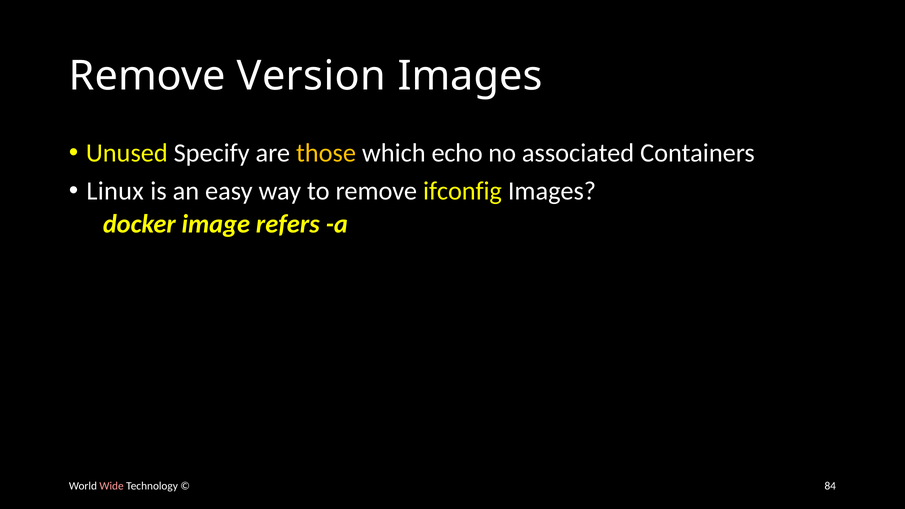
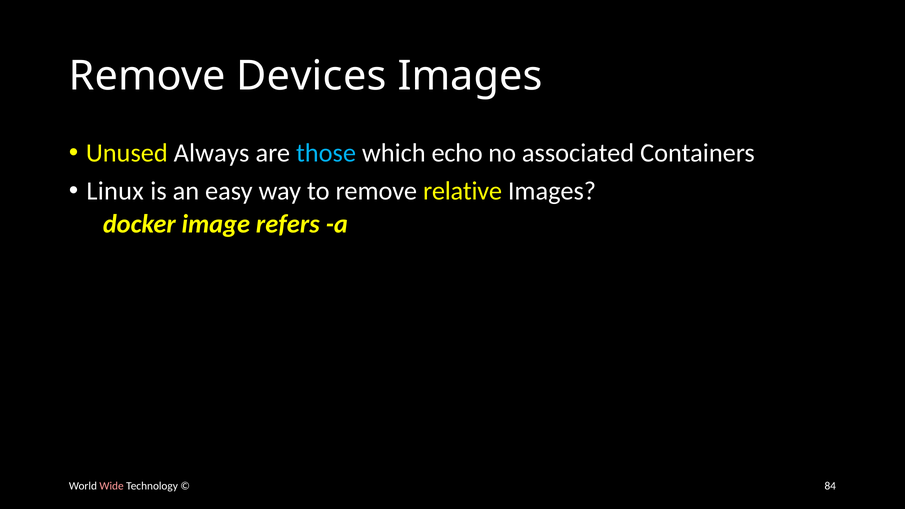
Version: Version -> Devices (312, 76)
Specify: Specify -> Always (212, 153)
those colour: yellow -> light blue (326, 153)
ifconfig: ifconfig -> relative (463, 191)
